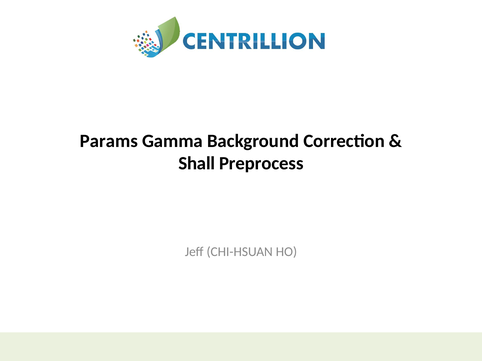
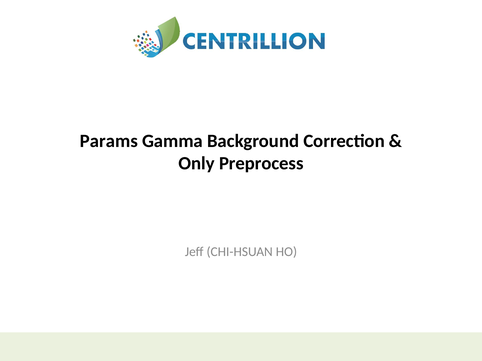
Shall: Shall -> Only (197, 164)
